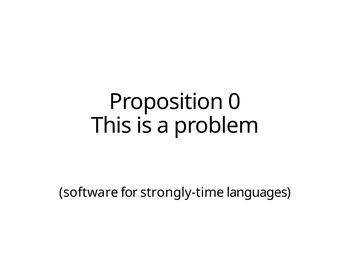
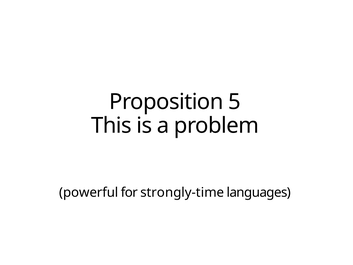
0: 0 -> 5 (234, 102)
software: software -> powerful (89, 192)
